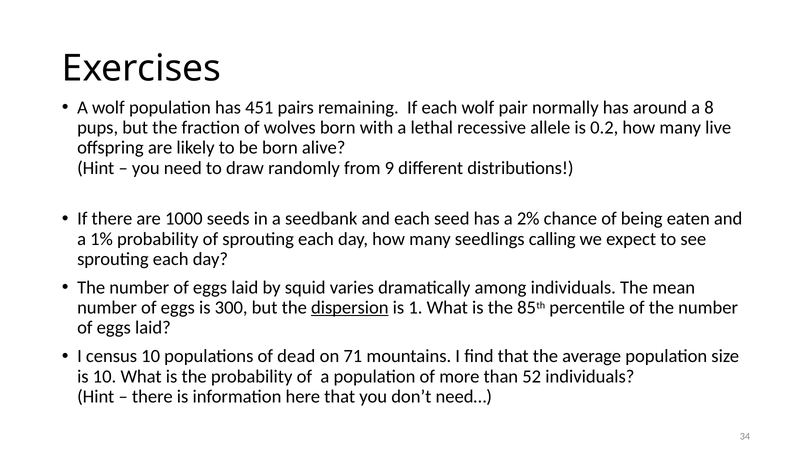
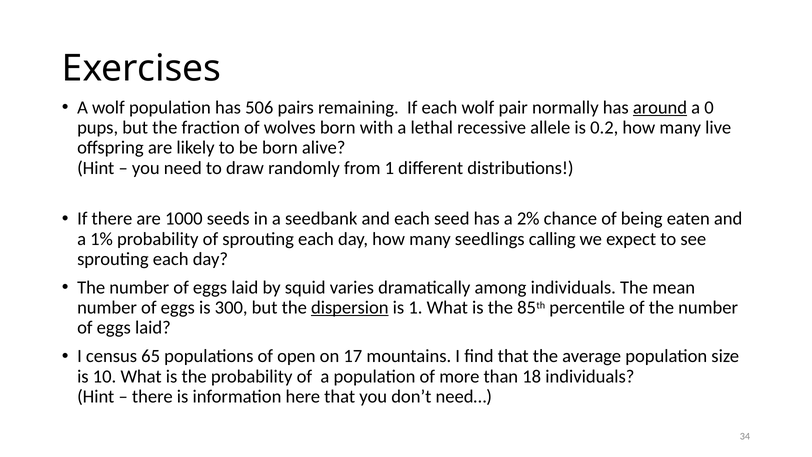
451: 451 -> 506 (259, 108)
around underline: none -> present (660, 108)
8: 8 -> 0 (709, 108)
from 9: 9 -> 1 (389, 168)
census 10: 10 -> 65 (151, 356)
dead: dead -> open (296, 356)
71: 71 -> 17 (353, 356)
52: 52 -> 18 (532, 376)
